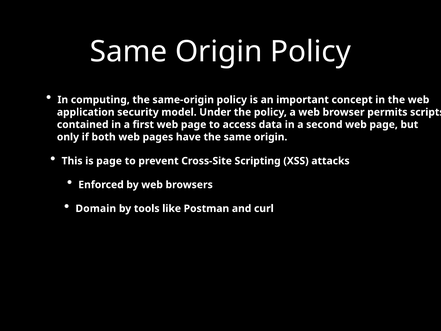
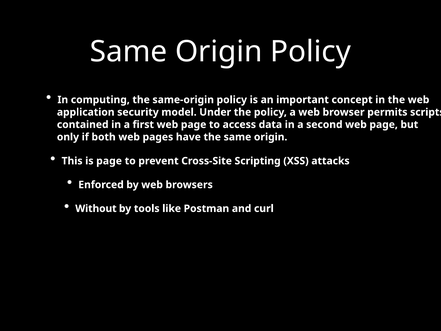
Domain: Domain -> Without (96, 208)
